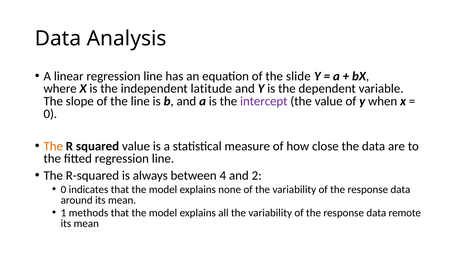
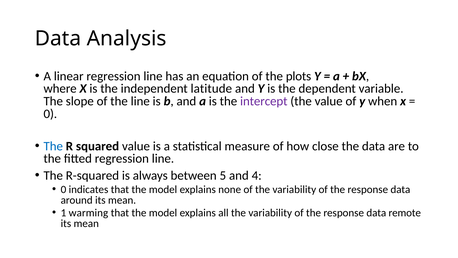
slide: slide -> plots (299, 76)
The colour: orange -> blue (53, 146)
4: 4 -> 5 (223, 175)
2: 2 -> 4 (257, 175)
methods: methods -> warming (88, 213)
